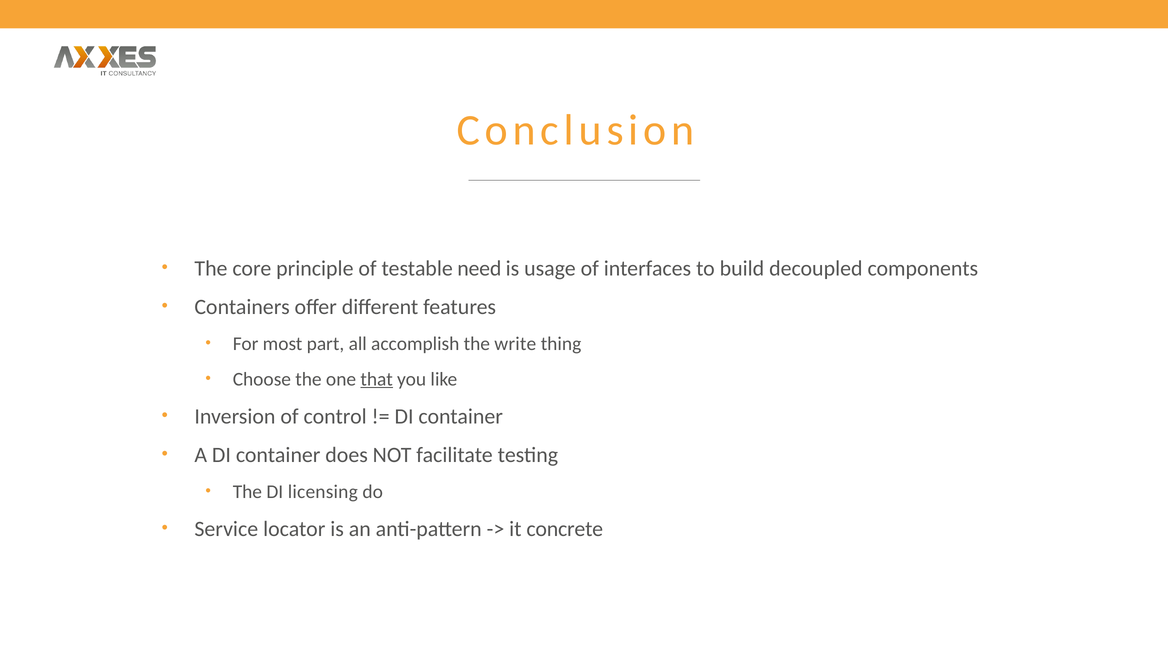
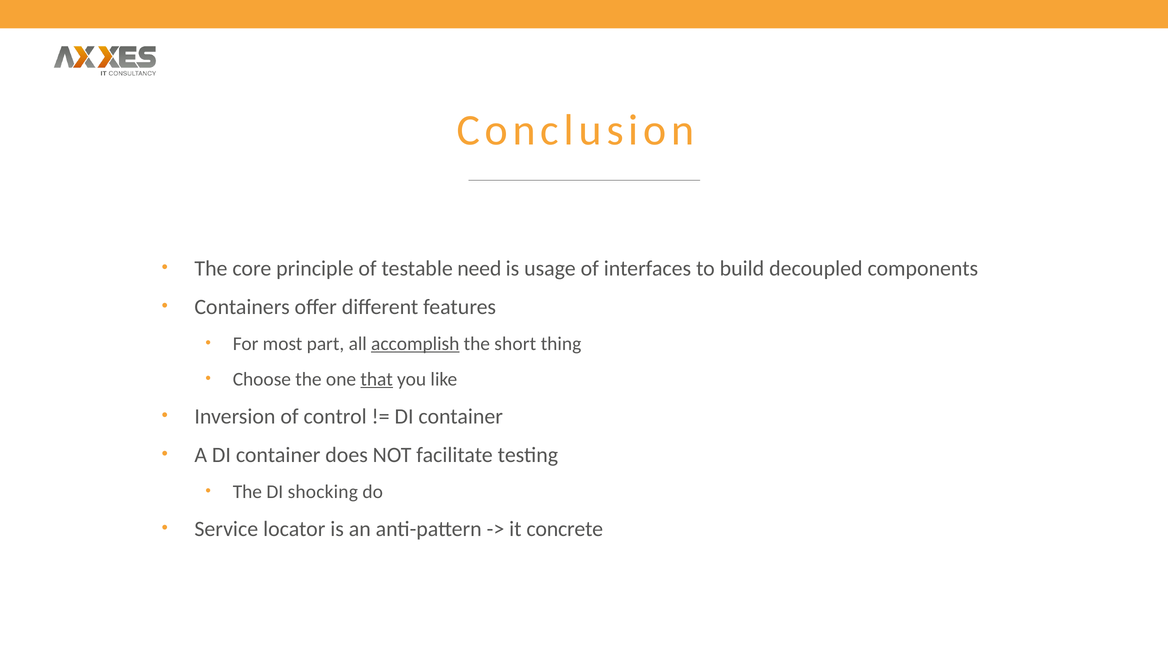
accomplish underline: none -> present (415, 344)
write: write -> short (515, 344)
licensing: licensing -> shocking (323, 492)
